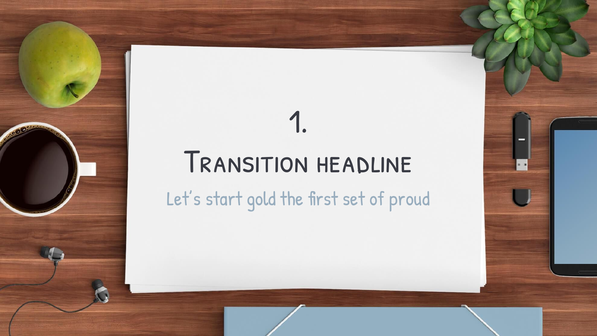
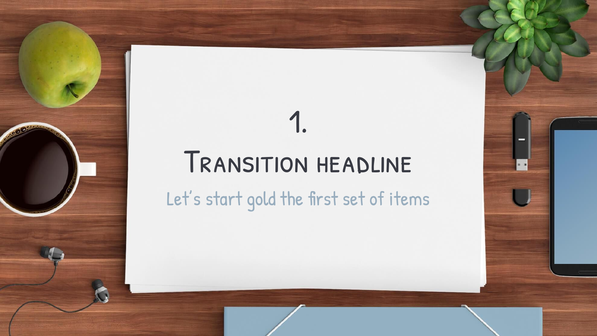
proud: proud -> items (410, 199)
